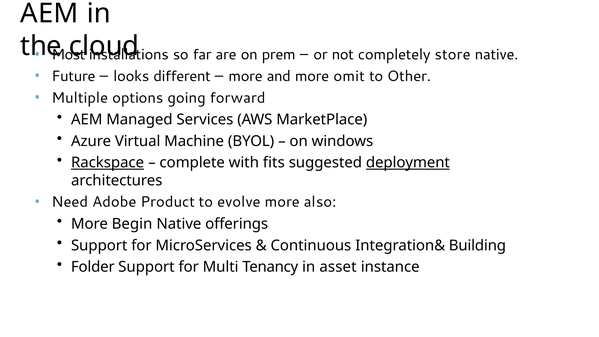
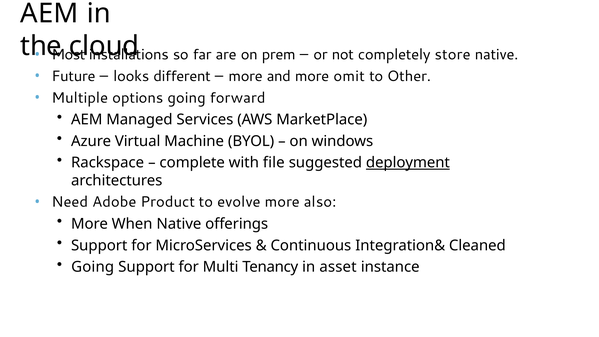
Rackspace underline: present -> none (108, 163)
fits: fits -> file (274, 163)
Begin: Begin -> When (132, 224)
Building: Building -> Cleaned (477, 245)
Folder: Folder -> Going (93, 267)
